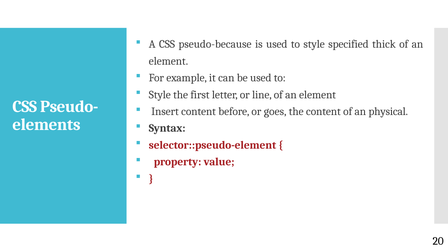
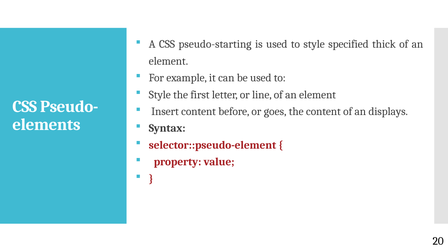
pseudo-because: pseudo-because -> pseudo-starting (215, 44)
physical: physical -> displays (388, 111)
